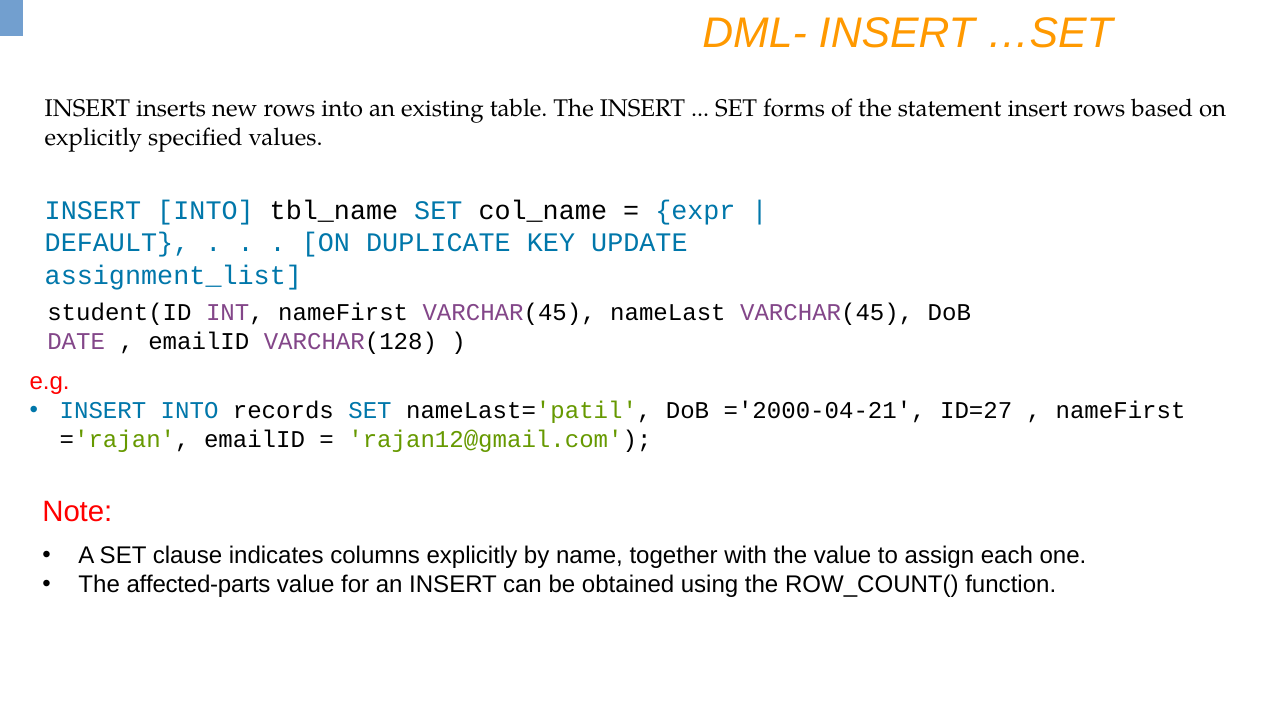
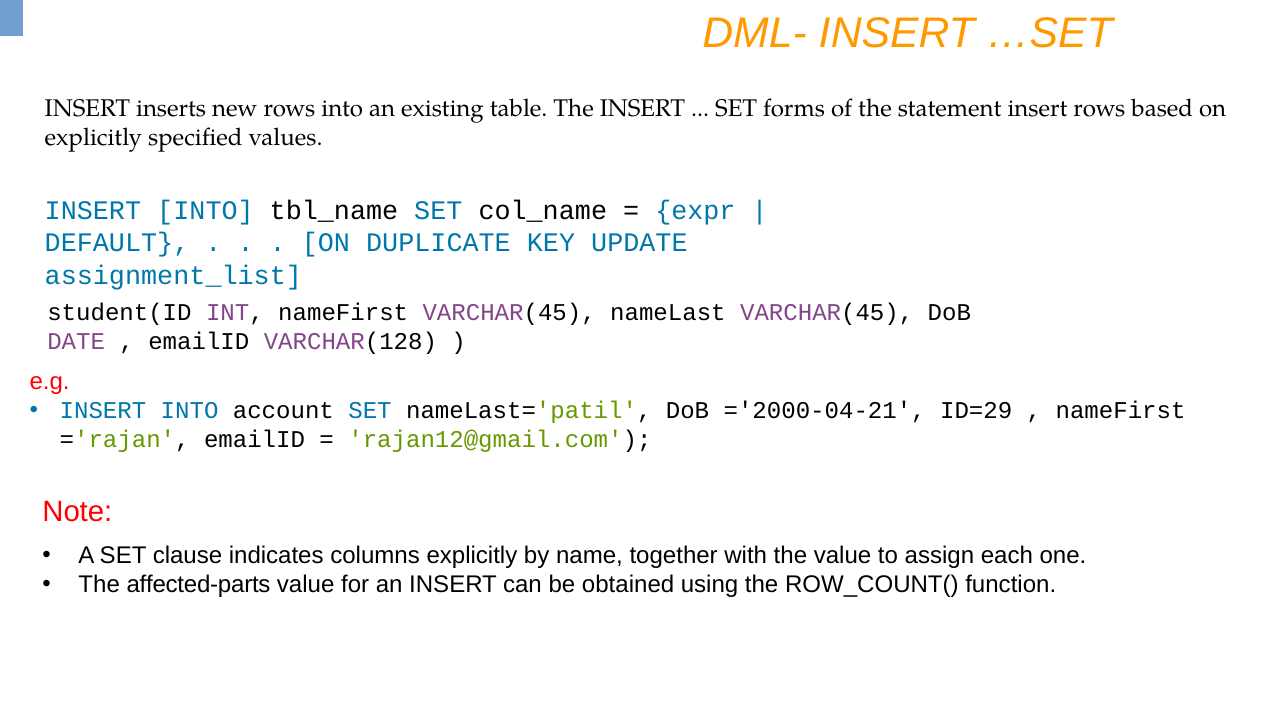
records: records -> account (283, 411)
ID=27: ID=27 -> ID=29 (976, 411)
